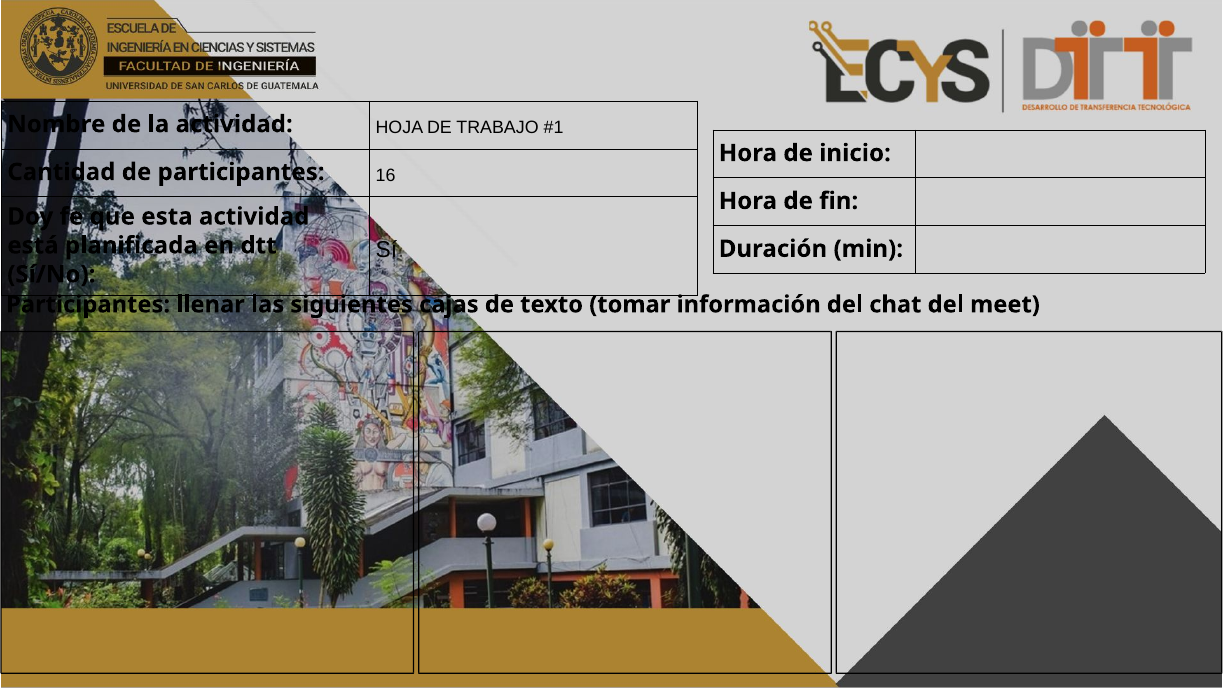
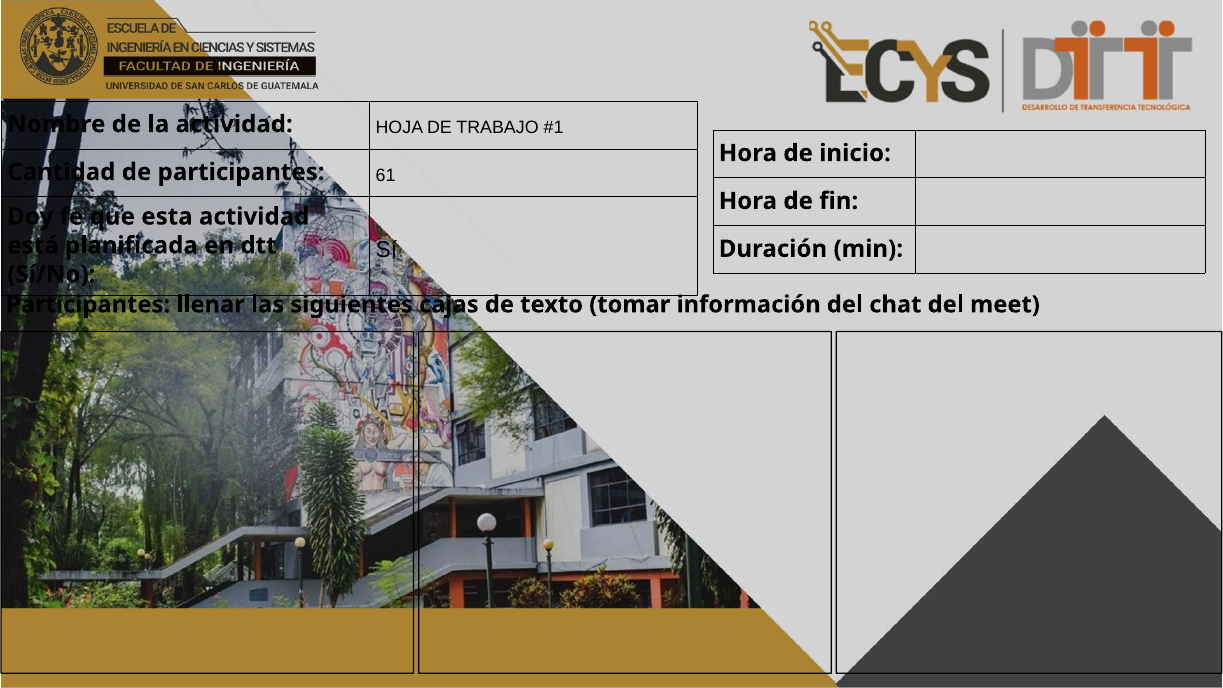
16: 16 -> 61 (386, 175)
